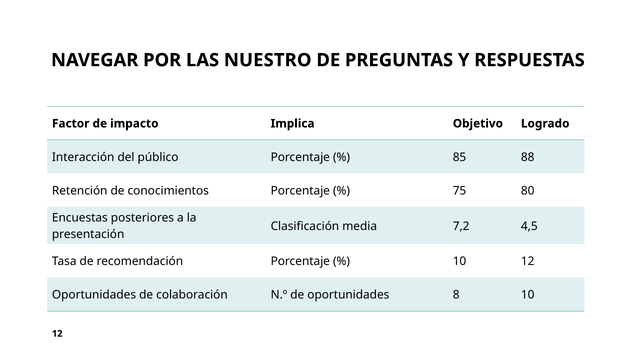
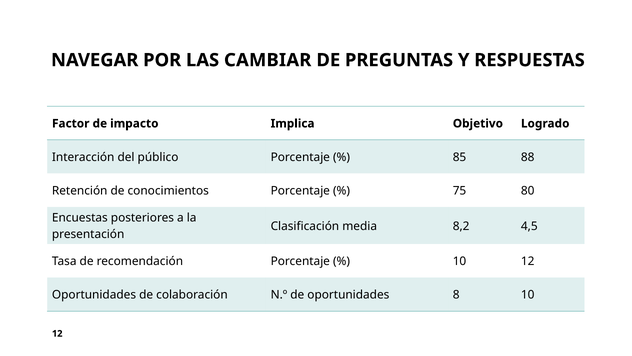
NUESTRO: NUESTRO -> CAMBIAR (268, 60)
7,2: 7,2 -> 8,2 (461, 226)
